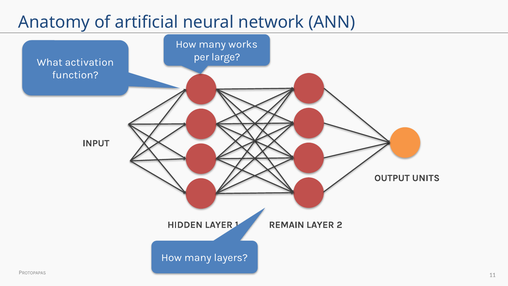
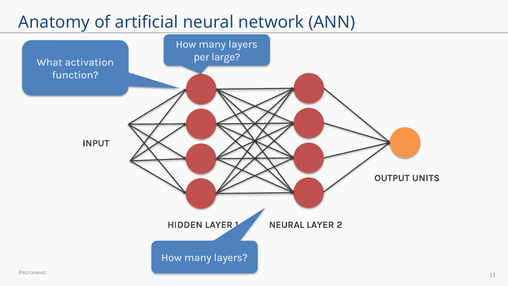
works: works -> layers (243, 44)
REMAIN: REMAIN -> NEURAL (287, 225)
